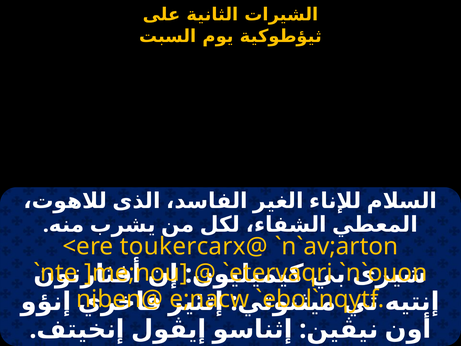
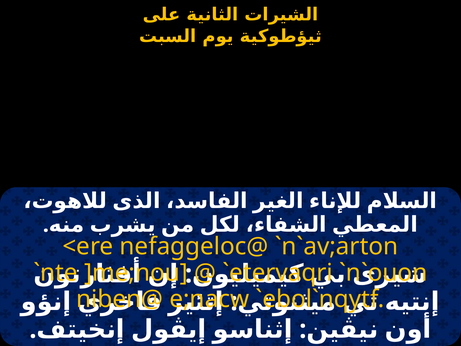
toukercarx@: toukercarx@ -> nefaggeloc@ (194, 246)
